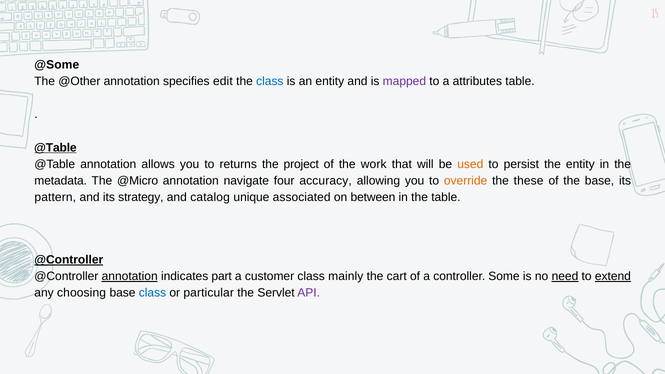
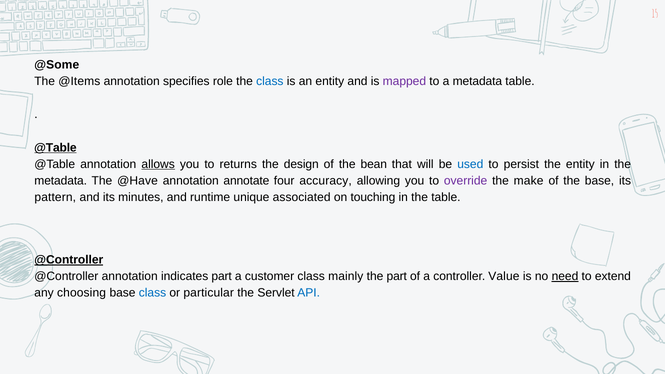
@Other: @Other -> @Items (79, 81)
edit: edit -> role (223, 81)
a attributes: attributes -> metadata (477, 81)
allows underline: none -> present (158, 164)
project: project -> design (301, 164)
work: work -> bean (374, 164)
used colour: orange -> blue (470, 164)
@Micro: @Micro -> @Have (137, 181)
navigate: navigate -> annotate (246, 181)
override colour: orange -> purple (466, 181)
these: these -> make (529, 181)
strategy: strategy -> minutes (141, 197)
catalog: catalog -> runtime (210, 197)
between: between -> touching (373, 197)
annotation underline: present -> none (130, 276)
the cart: cart -> part (397, 276)
Some: Some -> Value (504, 276)
extend underline: present -> none (613, 276)
API colour: purple -> blue (309, 293)
